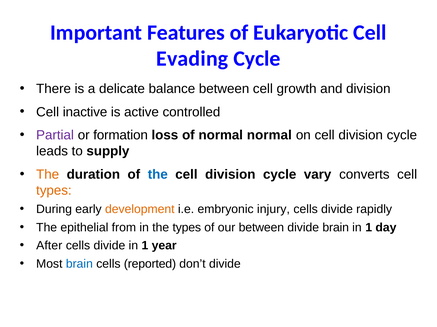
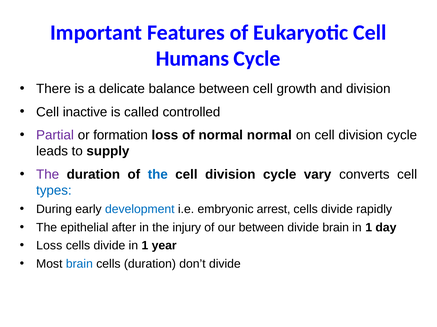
Evading: Evading -> Humans (193, 59)
active: active -> called (142, 112)
The colour: orange -> purple (48, 175)
types colour: orange -> blue (54, 191)
development colour: orange -> blue (140, 210)
injury: injury -> arrest (274, 210)
from: from -> after (124, 228)
the types: types -> injury (187, 228)
After: After -> Loss (49, 246)
cells reported: reported -> duration (150, 264)
